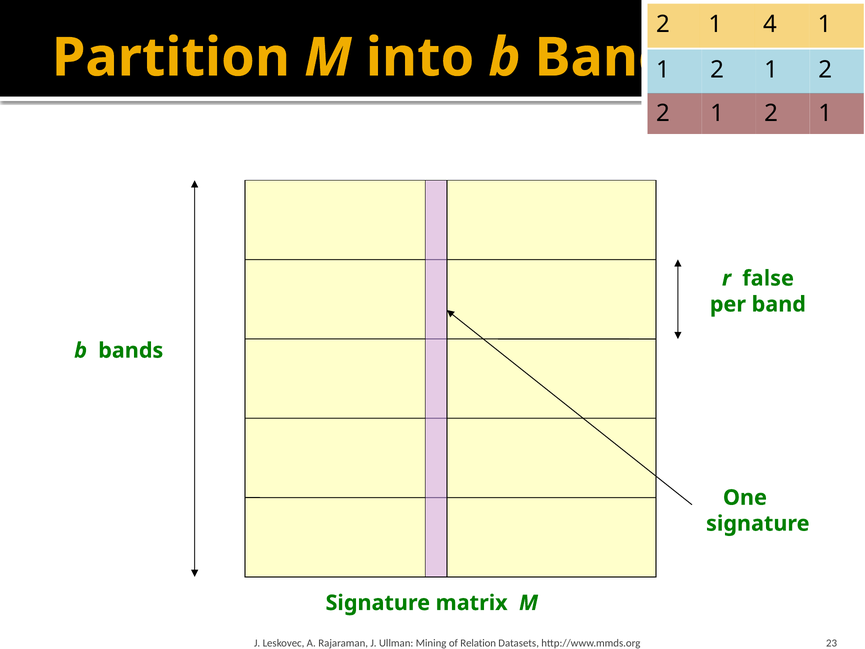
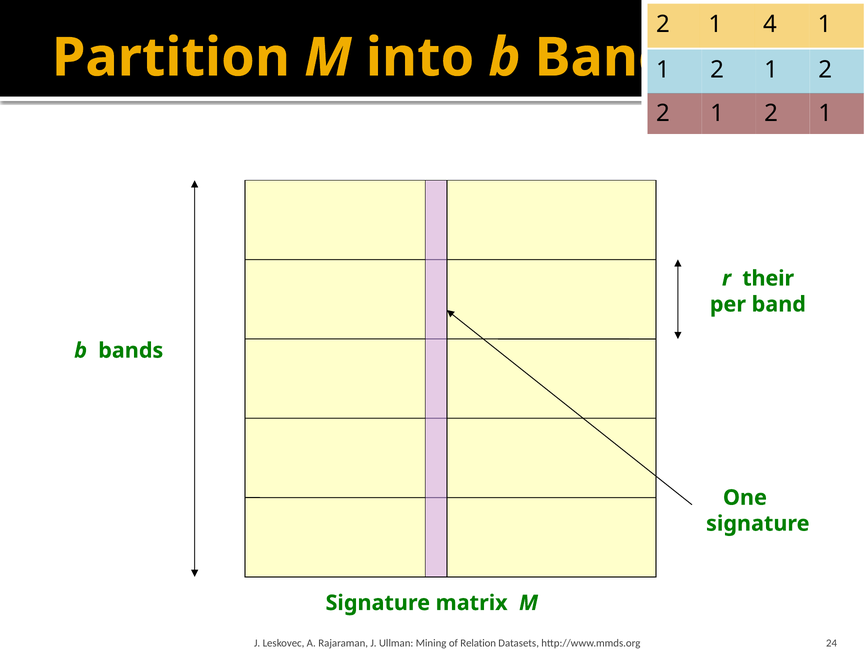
false: false -> their (768, 278)
23: 23 -> 24 (832, 643)
